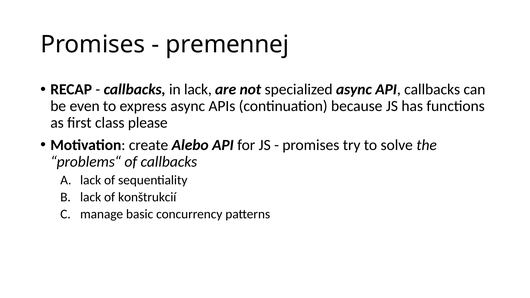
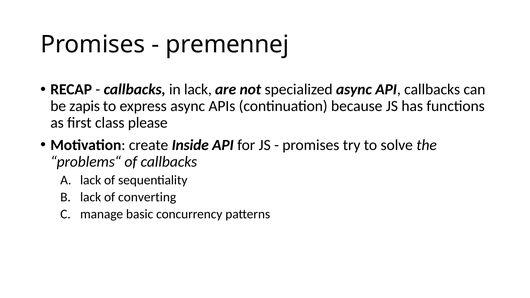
even: even -> zapis (85, 106)
Alebo: Alebo -> Inside (190, 145)
konštrukcií: konštrukcií -> converting (147, 197)
